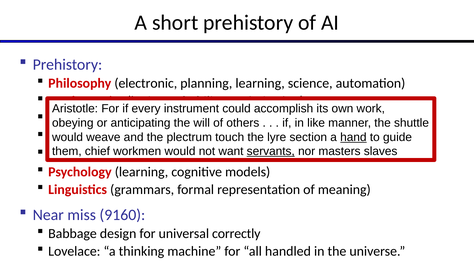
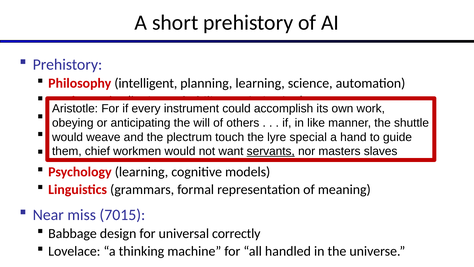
electronic: electronic -> intelligent (146, 83)
section: section -> special (308, 137)
hand underline: present -> none (353, 137)
9160: 9160 -> 7015 (122, 215)
